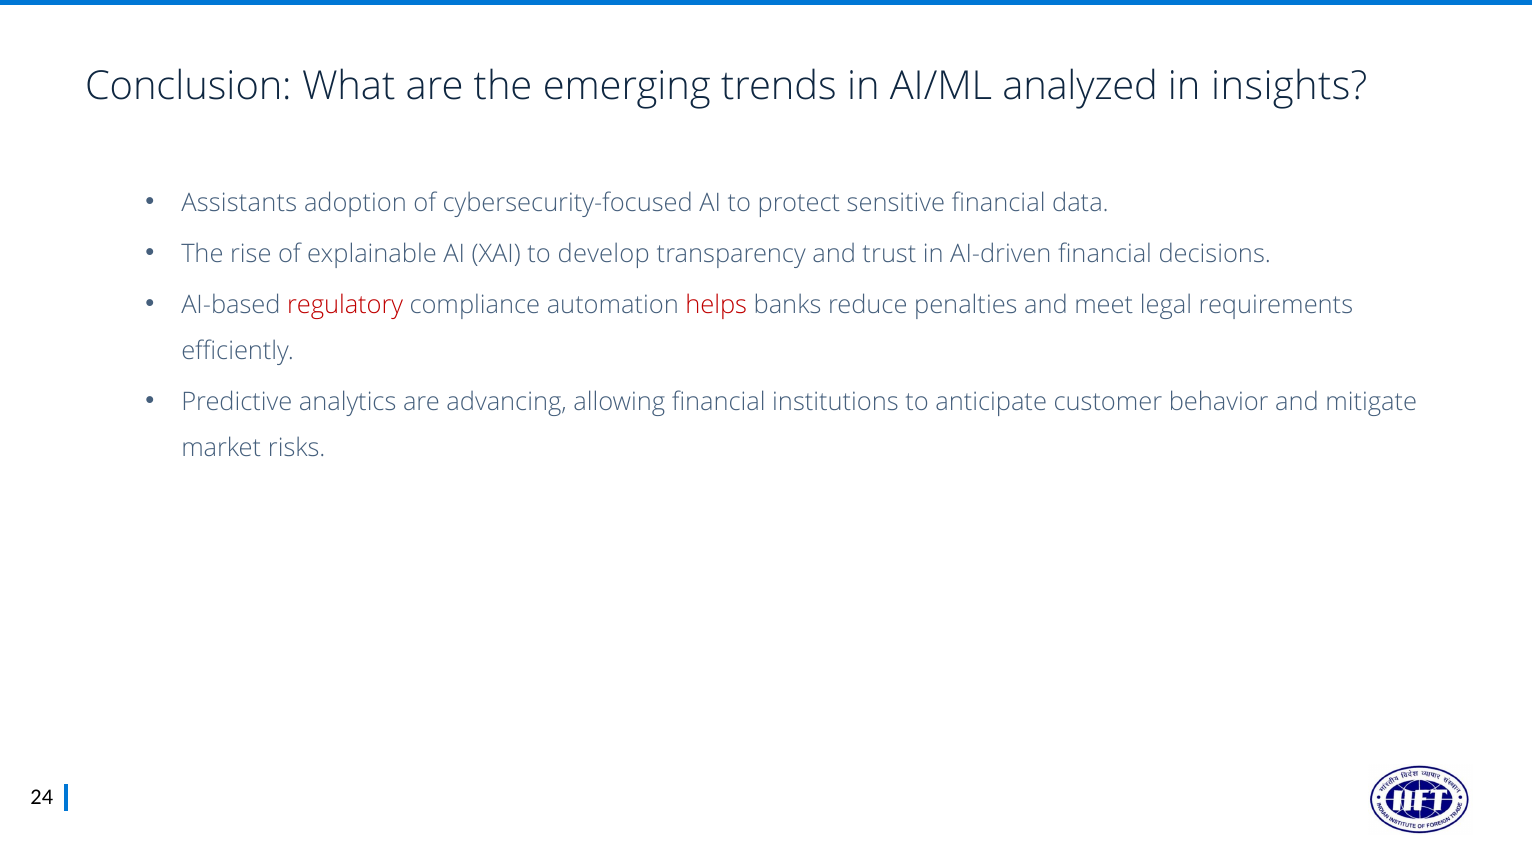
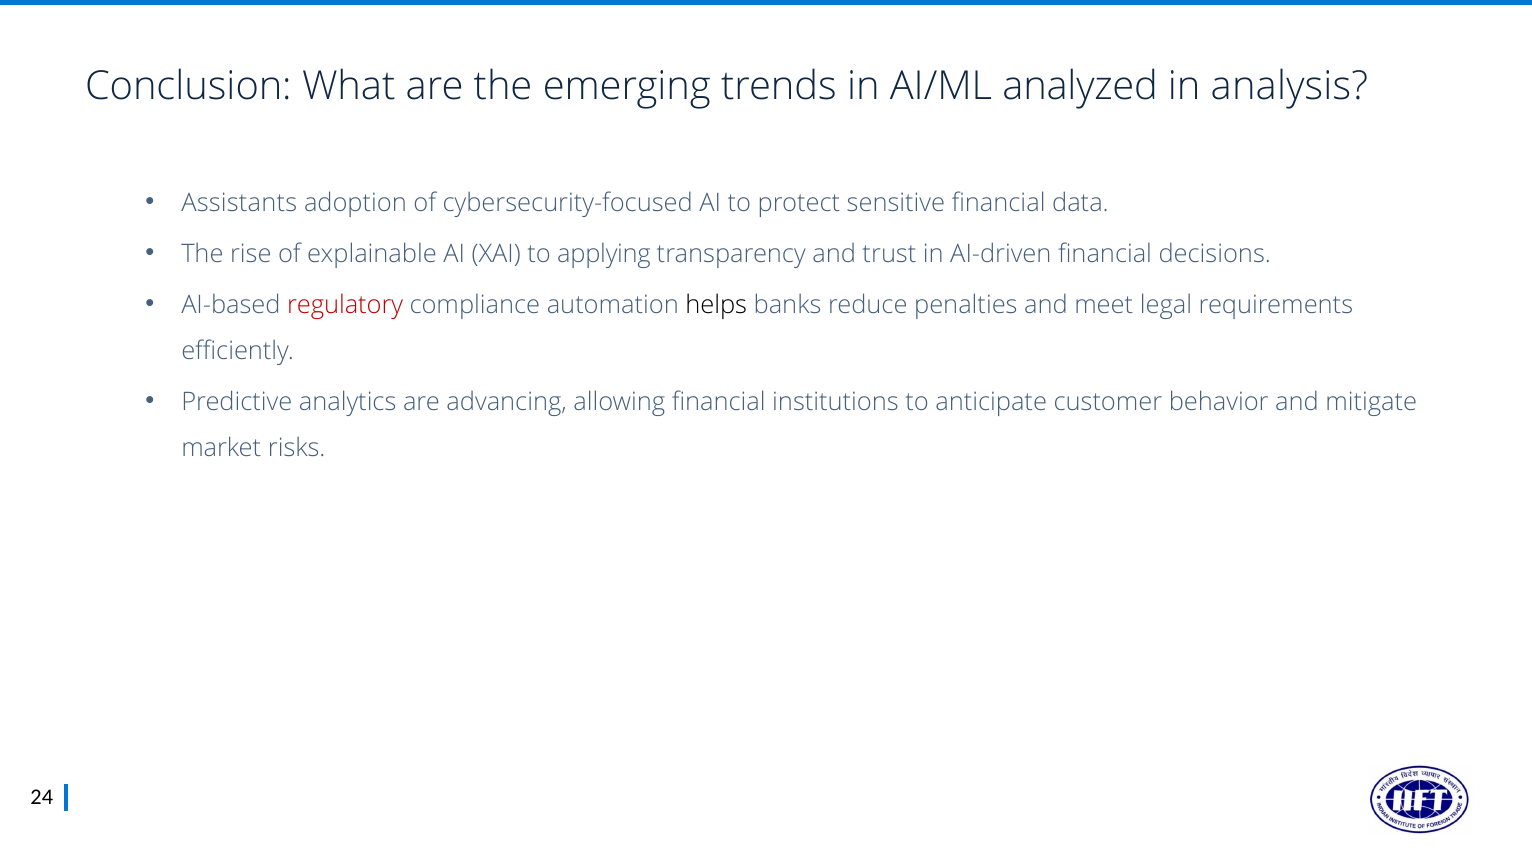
insights: insights -> analysis (1289, 86)
develop: develop -> applying (604, 254)
helps colour: red -> black (716, 305)
